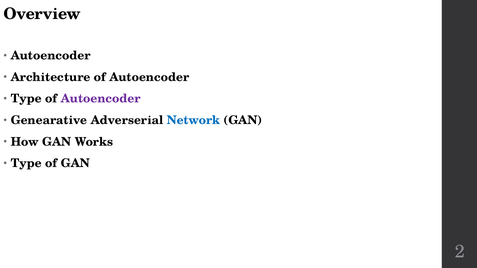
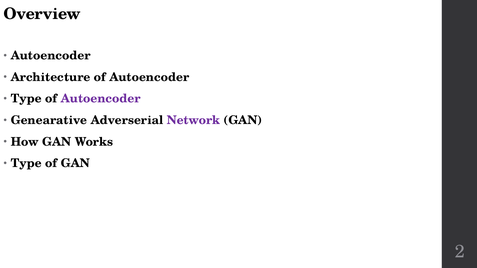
Network colour: blue -> purple (194, 120)
